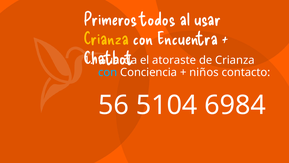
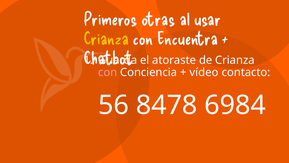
todos: todos -> otras (158, 19)
con colour: light blue -> pink (108, 72)
niños: niños -> vídeo (204, 72)
5104: 5104 -> 8478 (167, 105)
